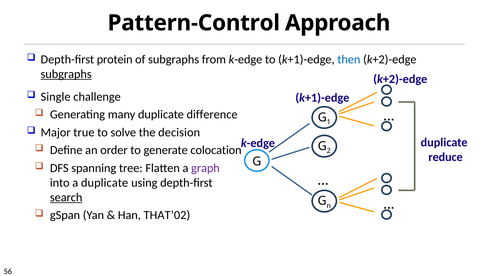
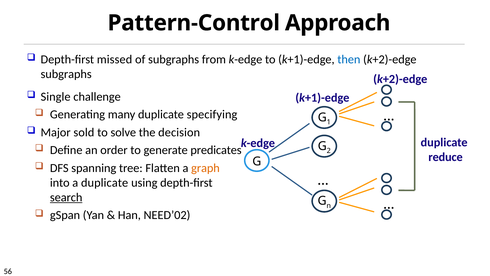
protein: protein -> missed (115, 59)
subgraphs underline: present -> none (66, 74)
difference: difference -> specifying (212, 114)
true: true -> sold (84, 132)
colocation: colocation -> predicates (216, 150)
graph colour: purple -> orange (205, 168)
THAT’02: THAT’02 -> NEED’02 (167, 215)
